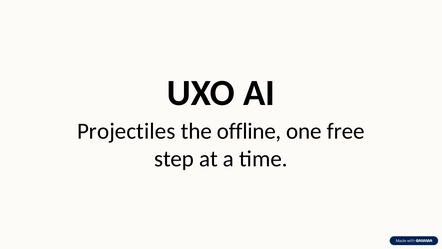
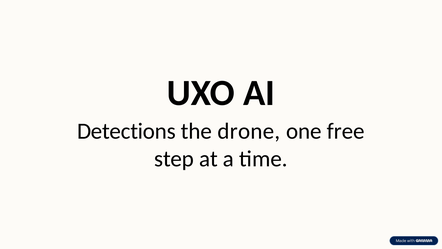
Projectiles: Projectiles -> Detections (126, 131)
offline: offline -> drone (249, 131)
